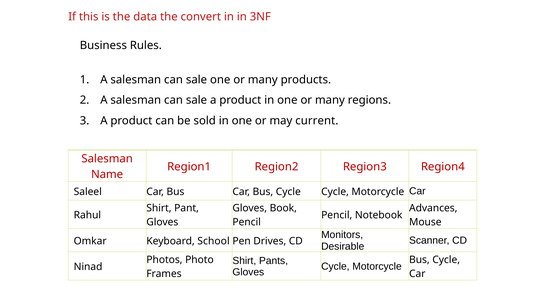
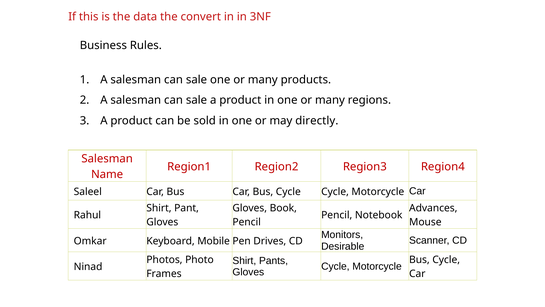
current: current -> directly (317, 120)
School: School -> Mobile (214, 241)
